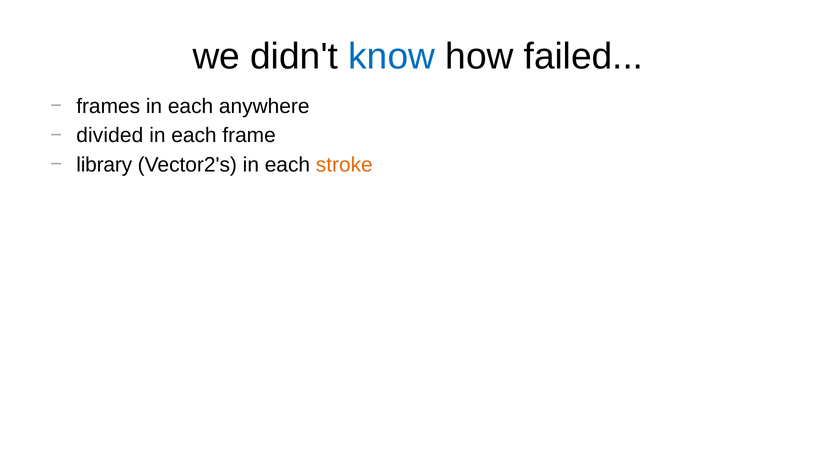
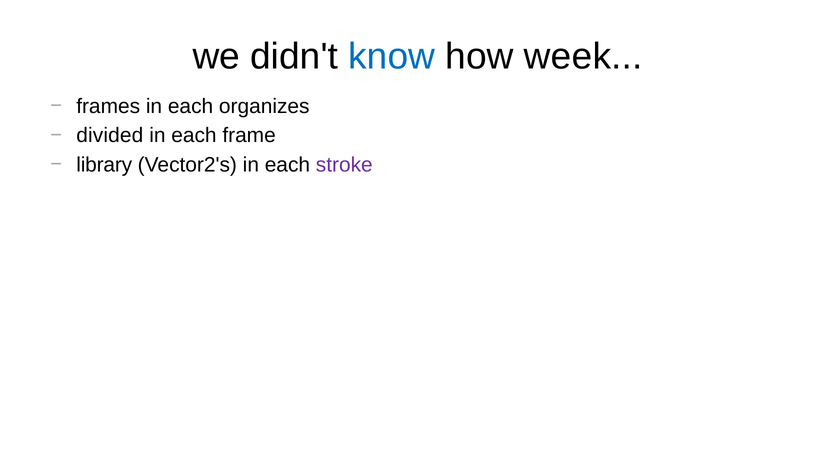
failed: failed -> week (583, 56)
anywhere: anywhere -> organizes (264, 106)
stroke colour: orange -> purple (344, 165)
